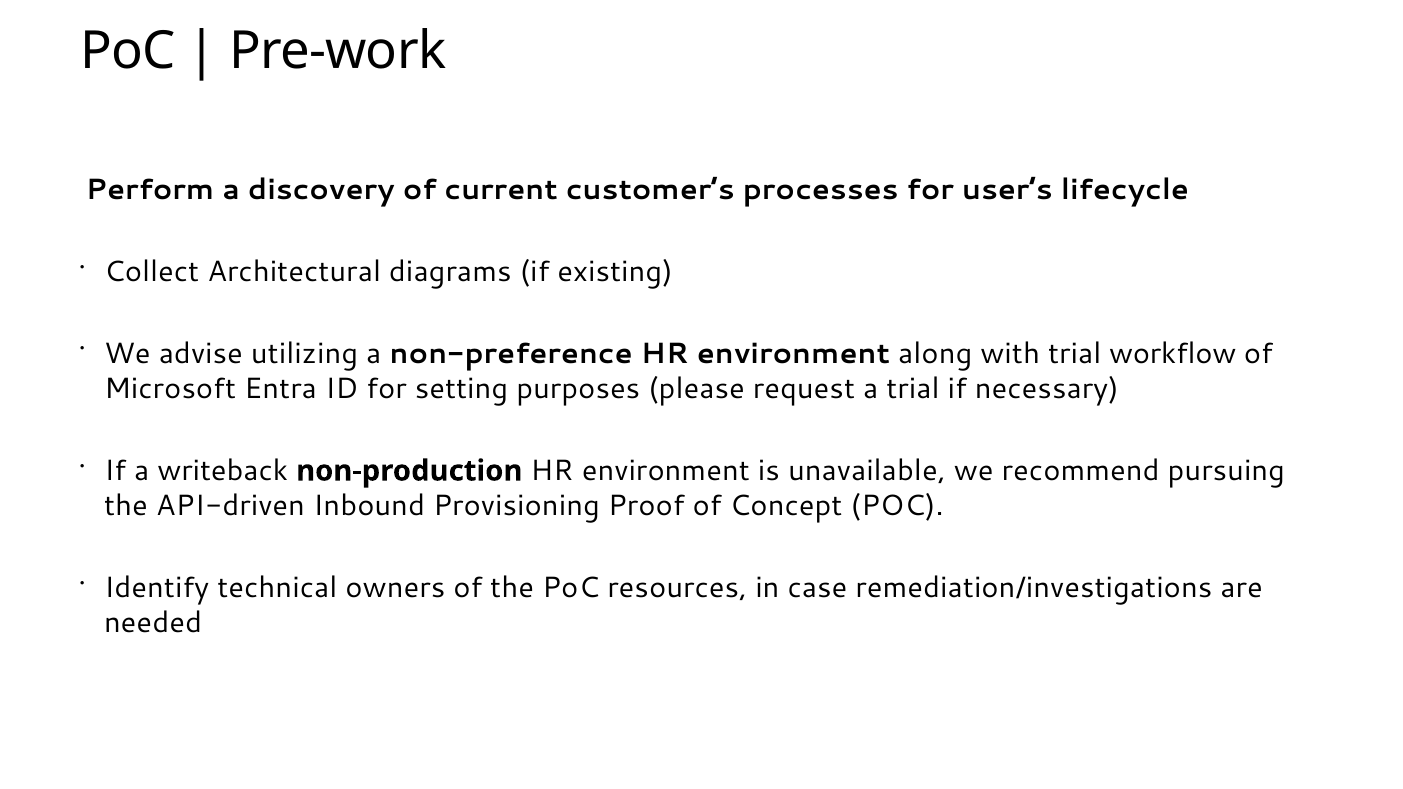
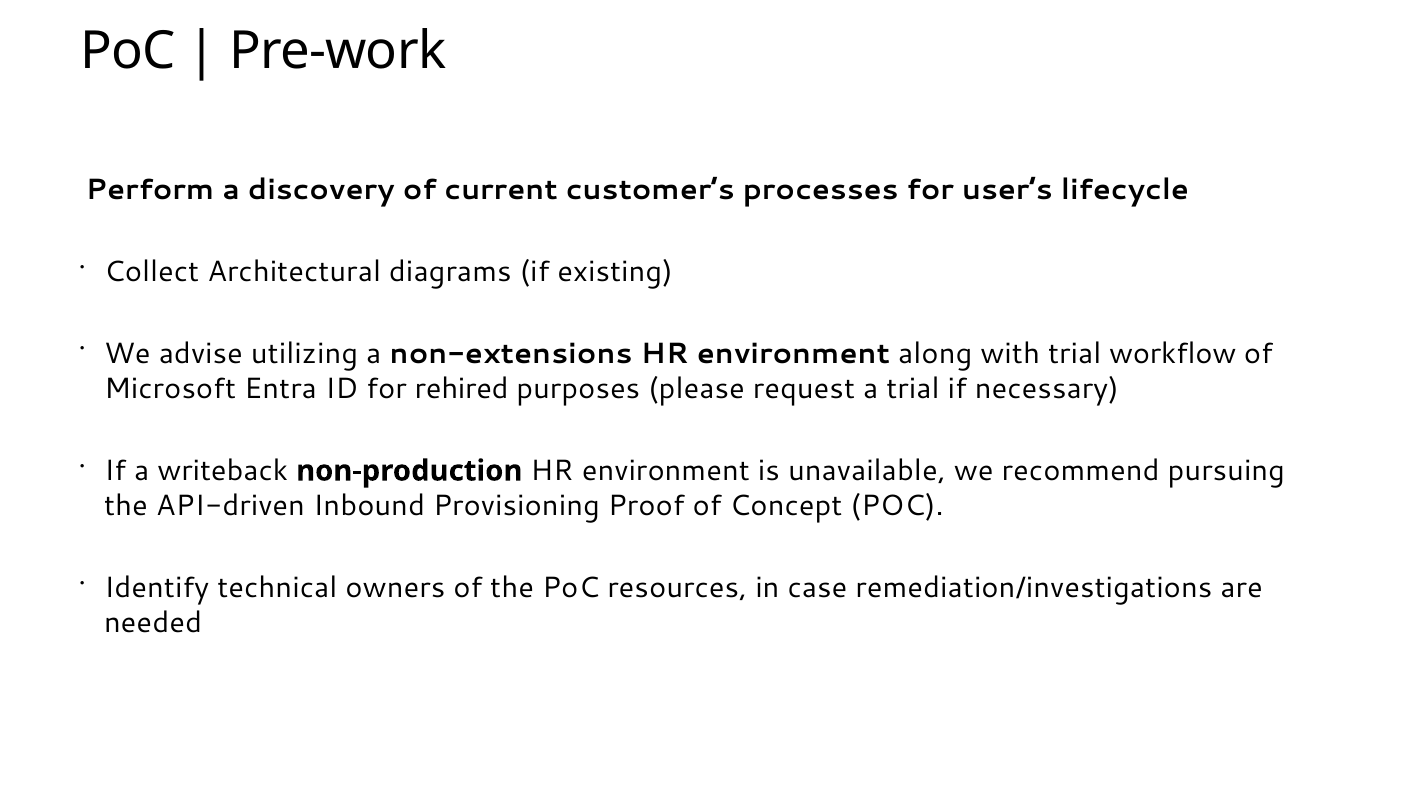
non-preference: non-preference -> non-extensions (511, 354)
setting: setting -> rehired (462, 389)
